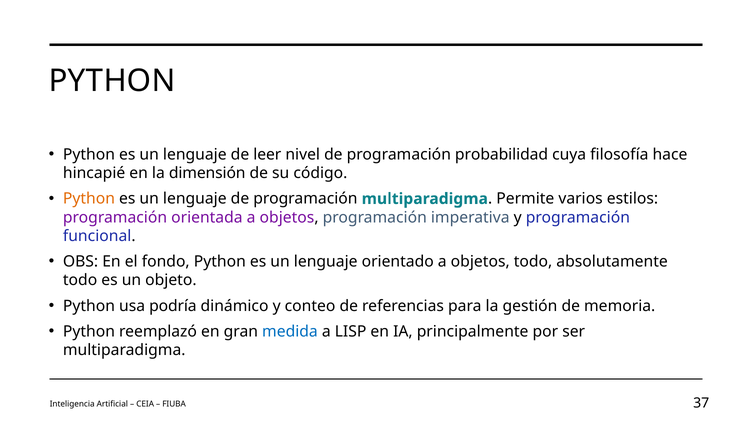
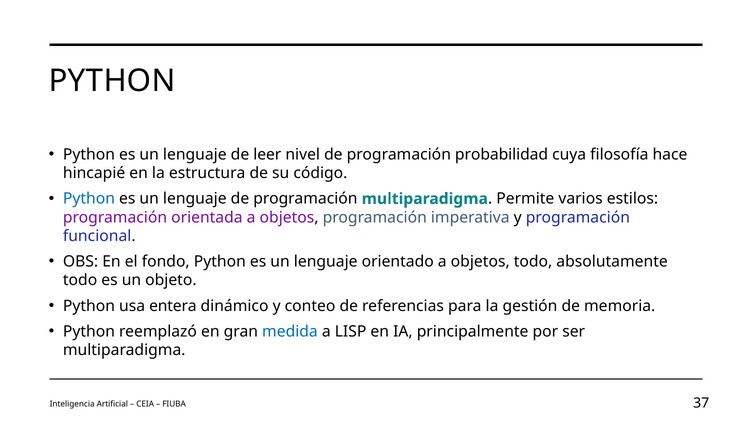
dimensión: dimensión -> estructura (207, 173)
Python colour: orange -> blue (89, 199)
podría: podría -> entera (173, 306)
